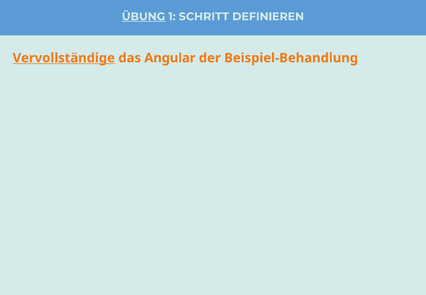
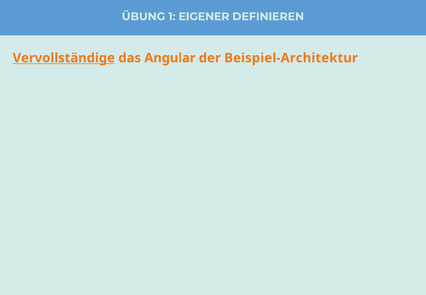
ÜBUNG underline: present -> none (144, 17)
SCHRITT: SCHRITT -> EIGENER (204, 17)
Beispiel-Behandlung: Beispiel-Behandlung -> Beispiel-Architektur (291, 58)
